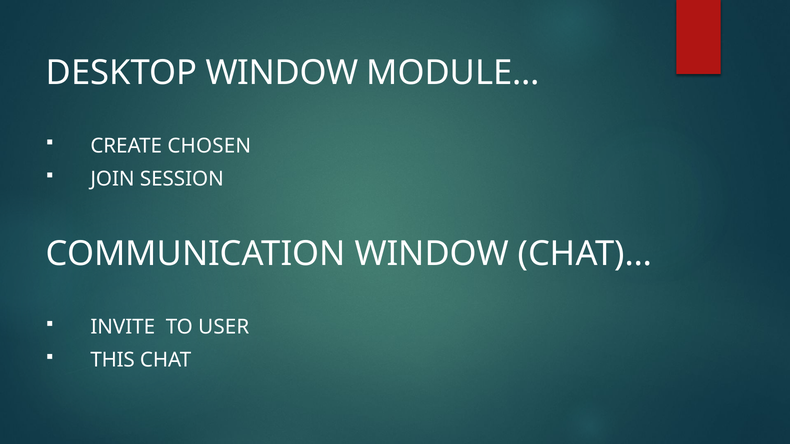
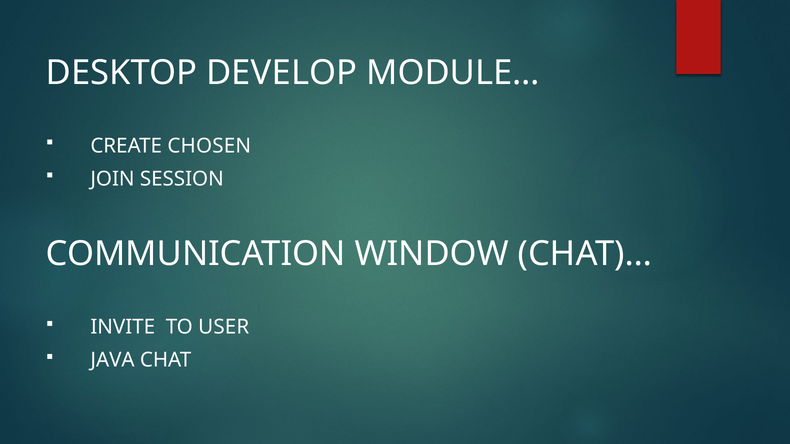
DESKTOP WINDOW: WINDOW -> DEVELOP (282, 73)
THIS: THIS -> JAVA (113, 360)
